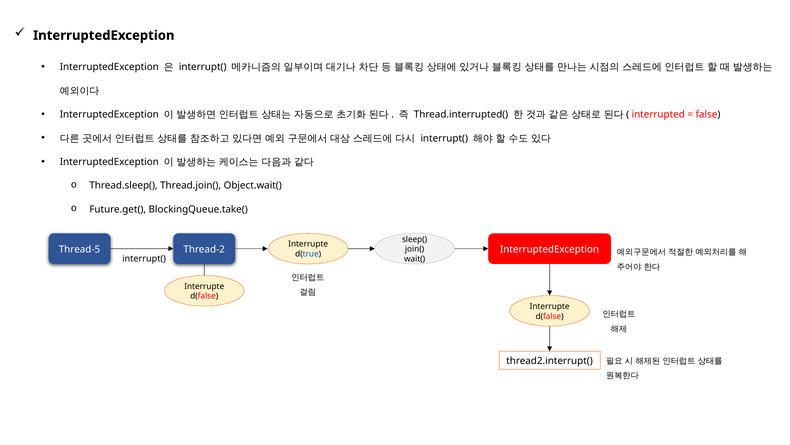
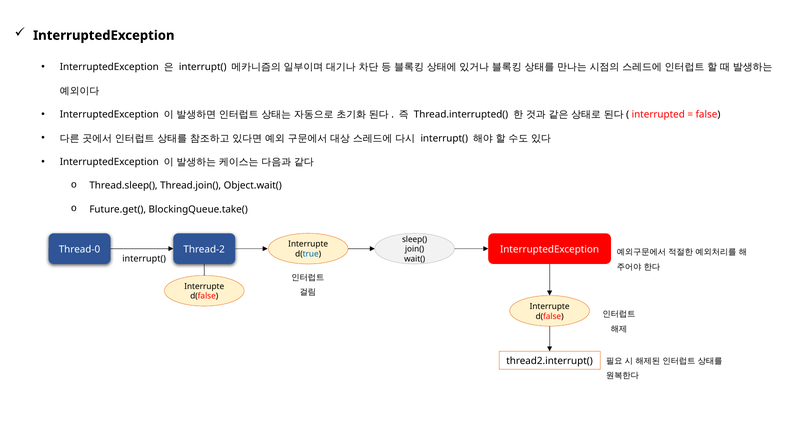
Thread-5: Thread-5 -> Thread-0 (79, 249)
